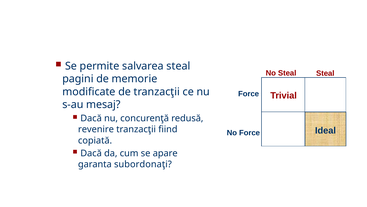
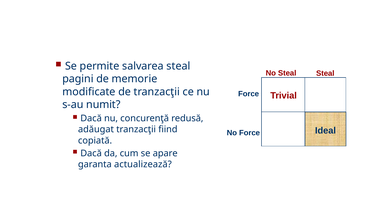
mesaj: mesaj -> numit (103, 104)
revenire: revenire -> adăugat (96, 129)
subordonaţi: subordonaţi -> actualizează (143, 164)
